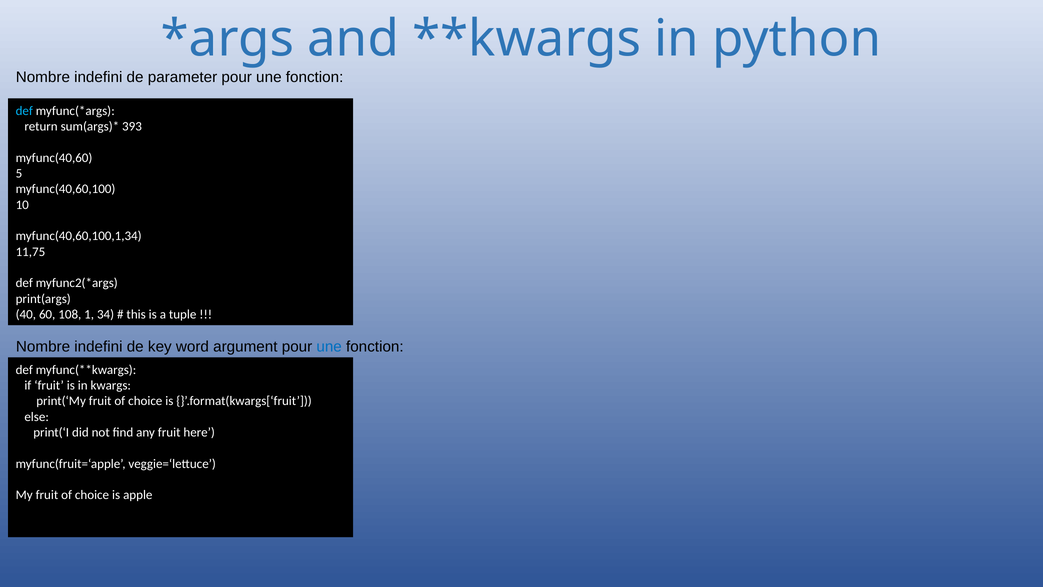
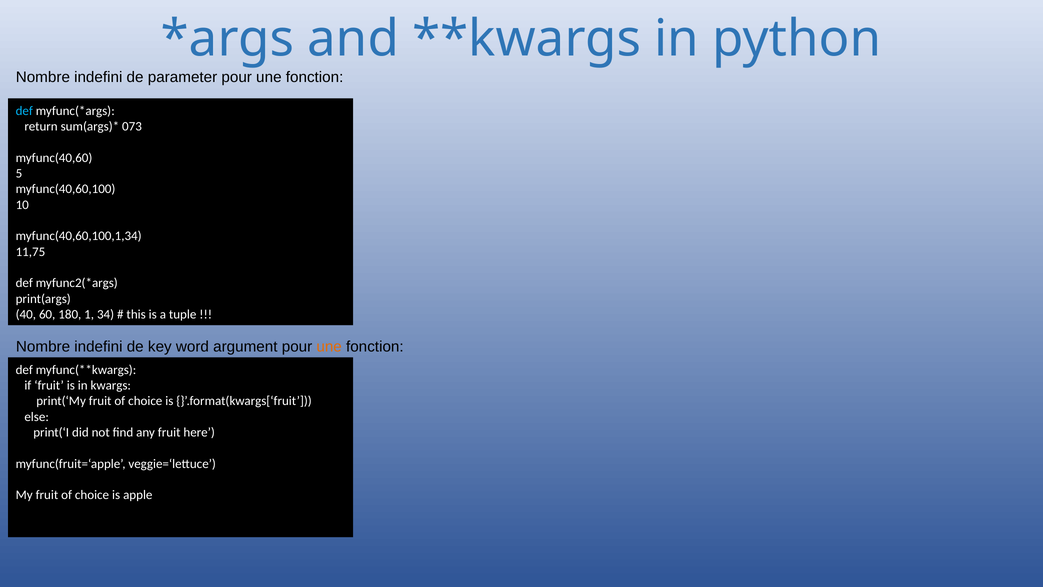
393: 393 -> 073 (132, 126)
108: 108 -> 180 (70, 314)
une colour: blue -> orange (329, 346)
